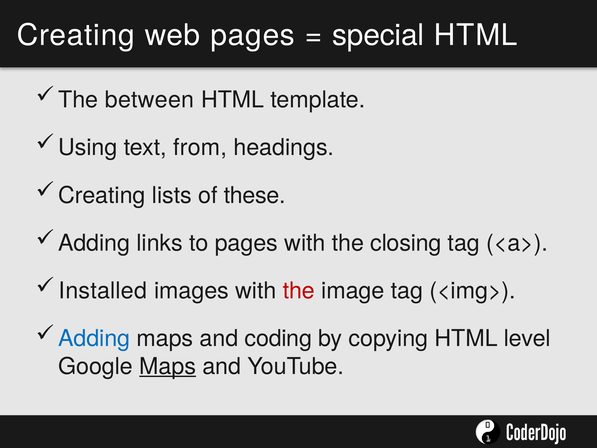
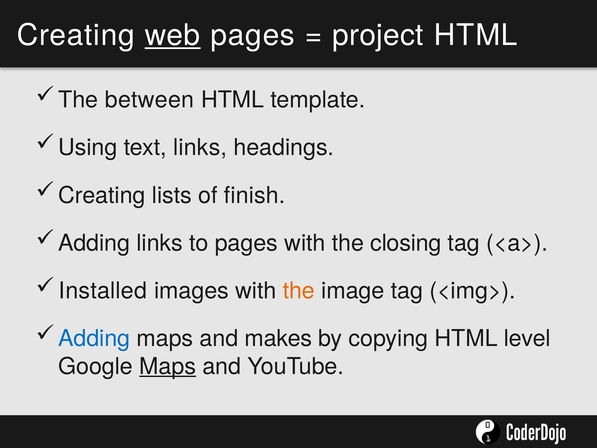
web underline: none -> present (172, 35)
special: special -> project (378, 35)
text from: from -> links (200, 148)
these: these -> finish (255, 195)
the colour: red -> orange (299, 291)
coding: coding -> makes (278, 338)
